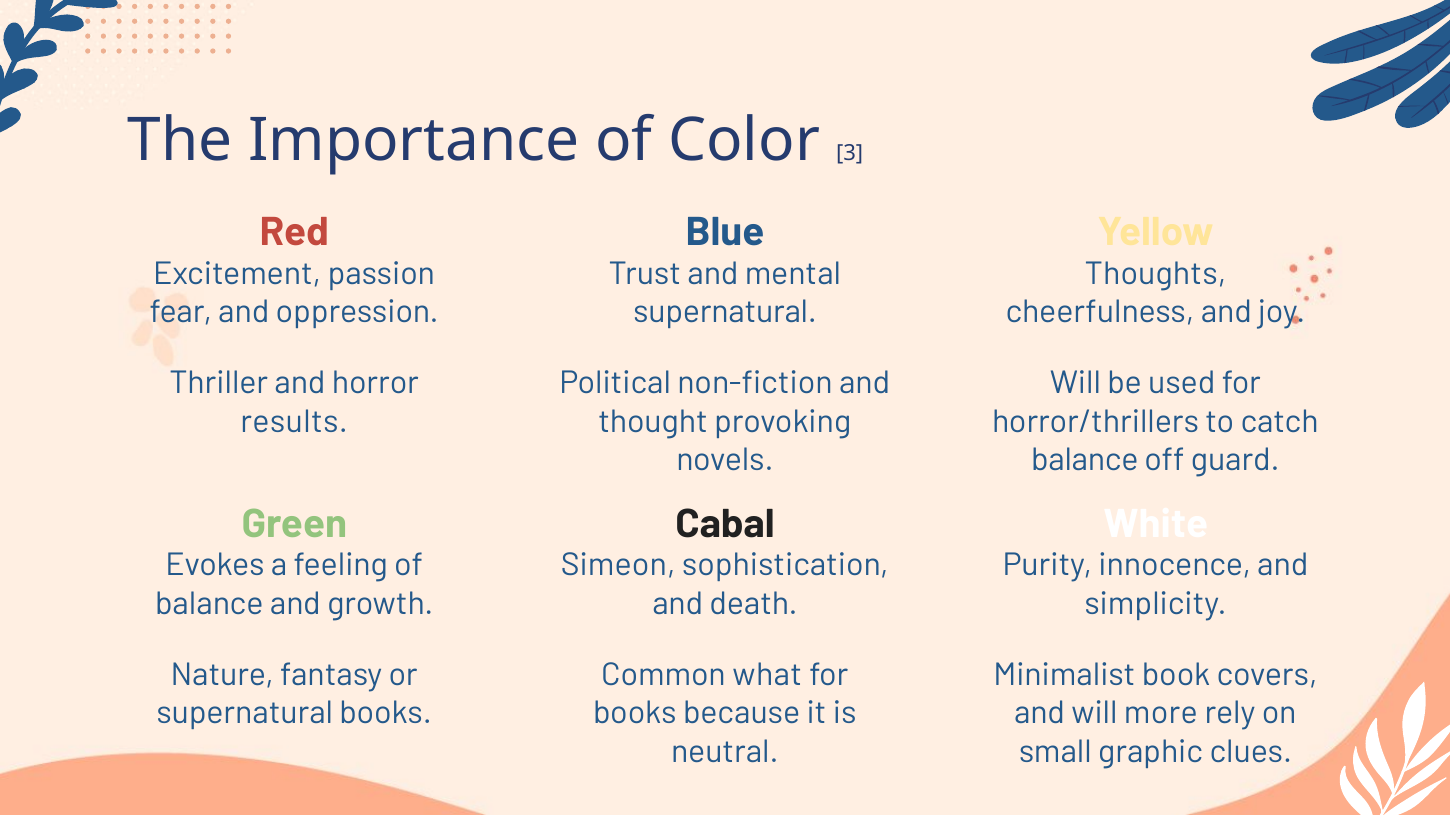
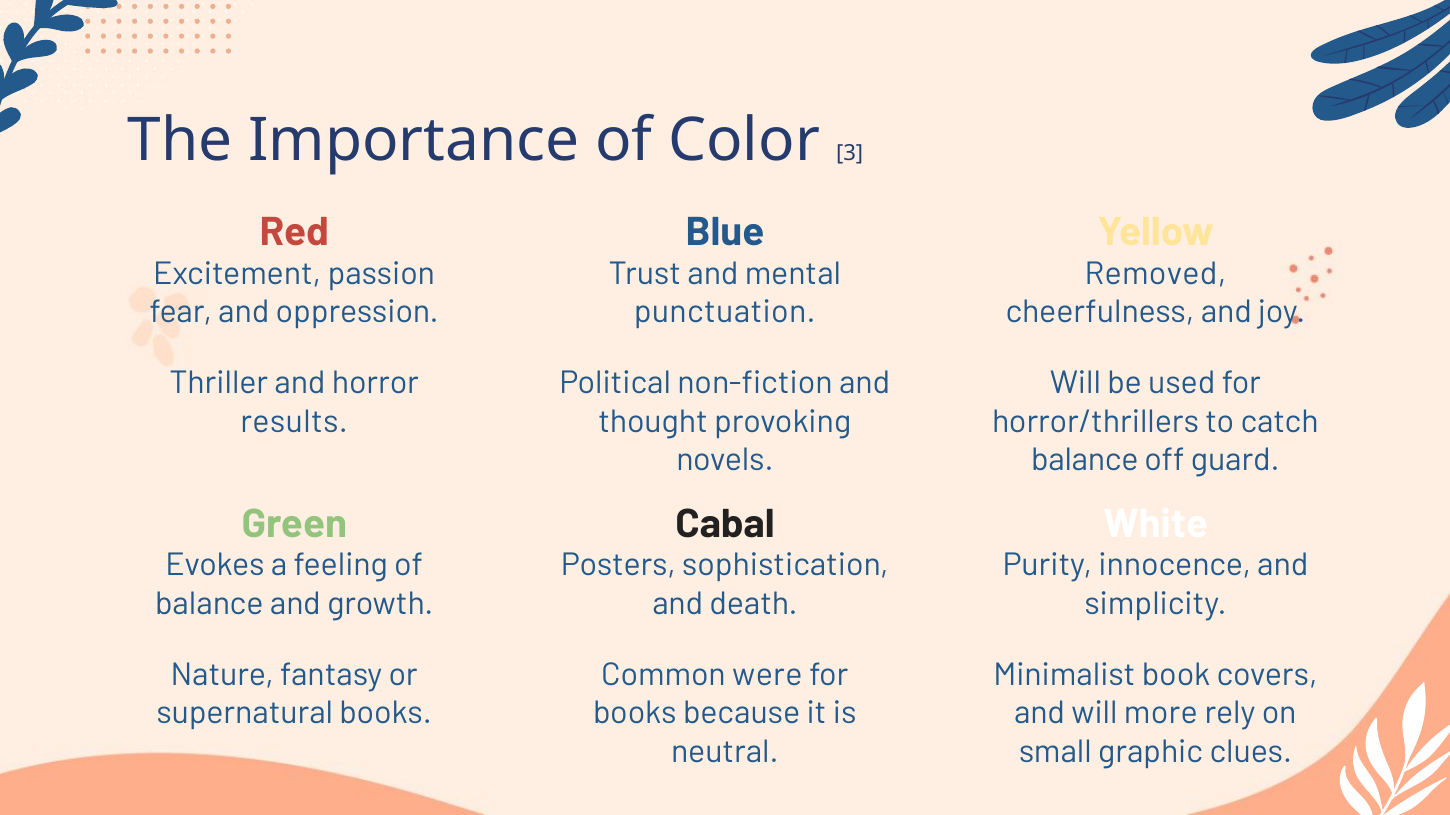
Thoughts: Thoughts -> Removed (1155, 274)
supernatural: supernatural -> punctuation (725, 312)
Simeon: Simeon -> Posters (618, 566)
what: what -> were (767, 675)
